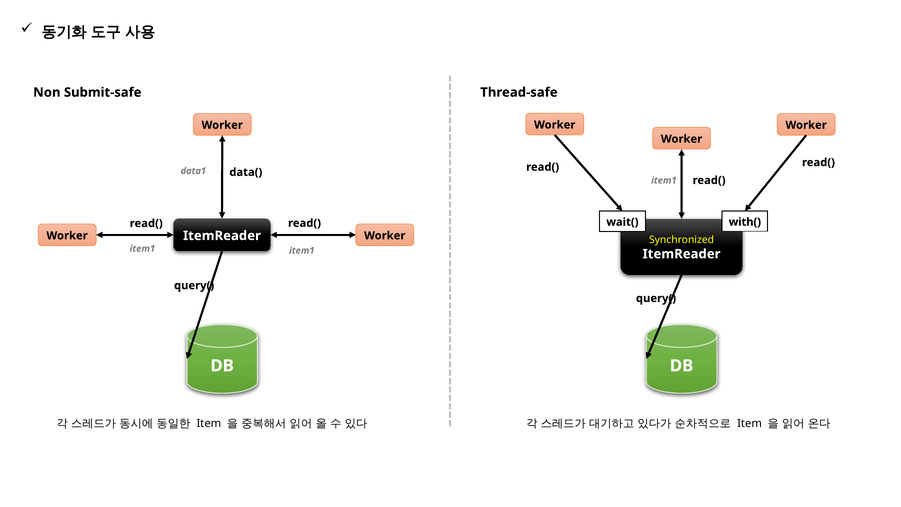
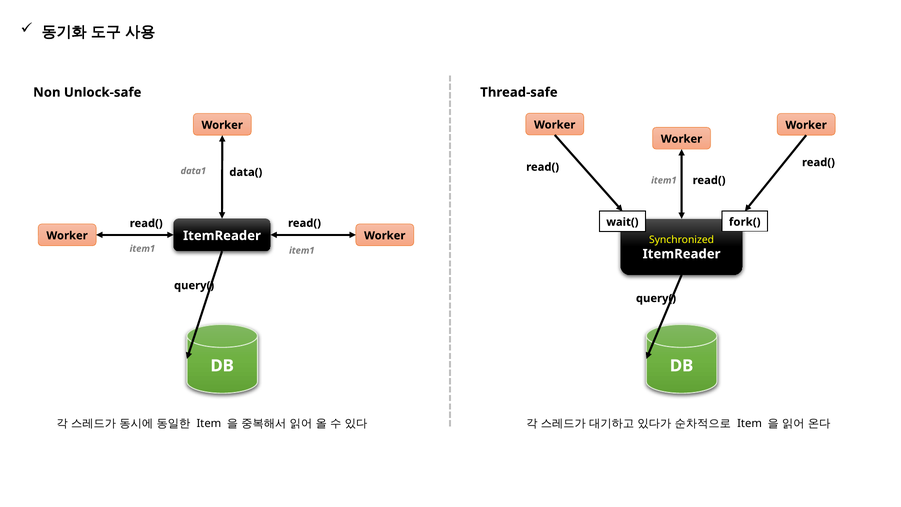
Submit-safe: Submit-safe -> Unlock-safe (103, 92)
with(: with( -> fork( (745, 222)
